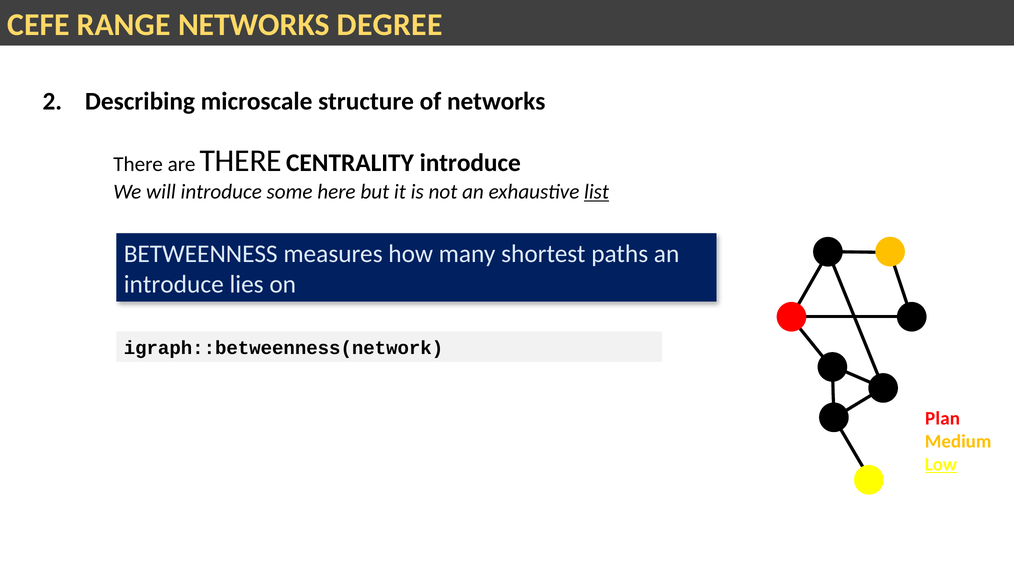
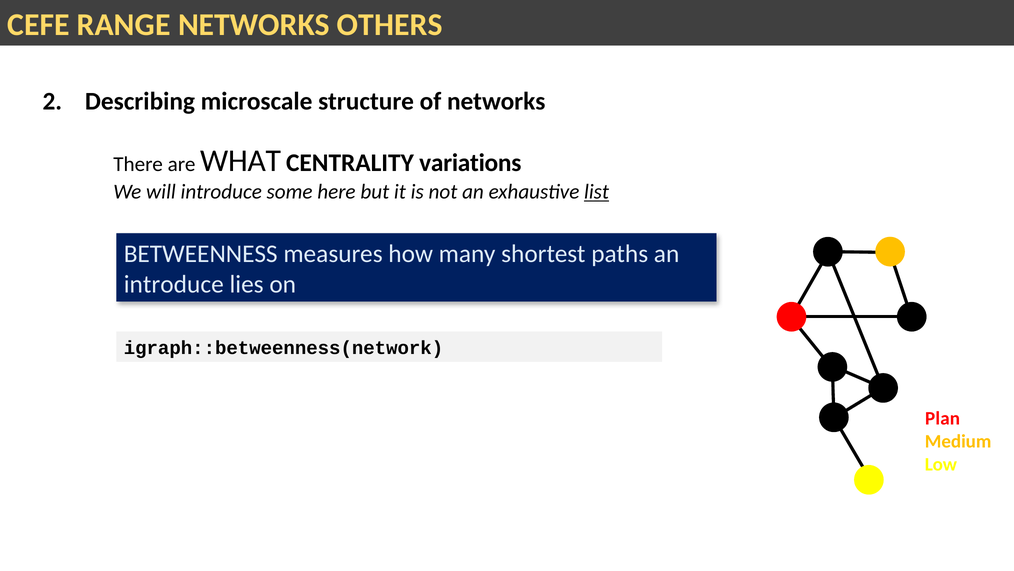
DEGREE: DEGREE -> OTHERS (390, 25)
are THERE: THERE -> WHAT (241, 161)
CENTRALITY introduce: introduce -> variations (470, 163)
Low underline: present -> none (941, 464)
